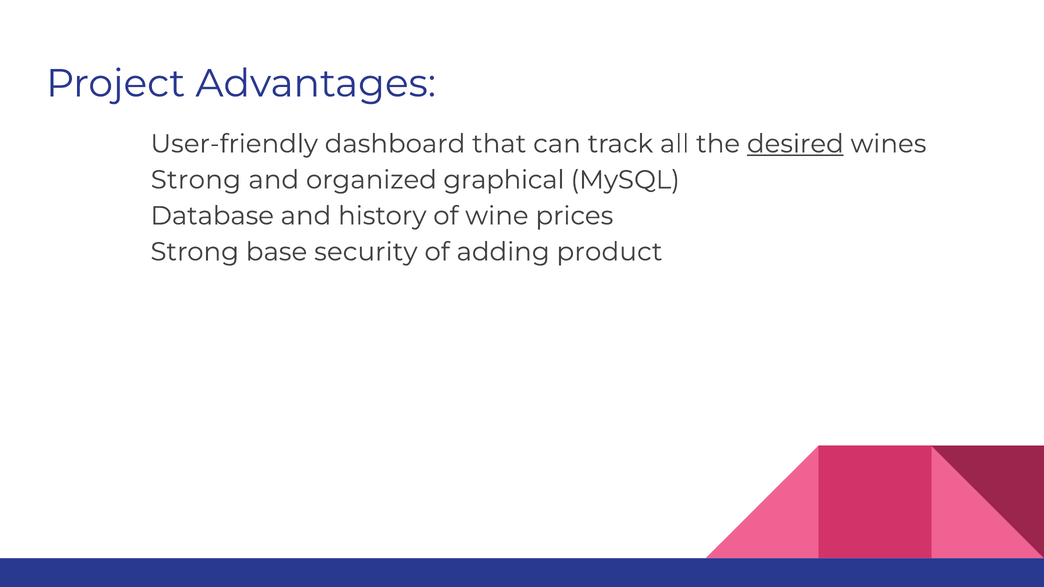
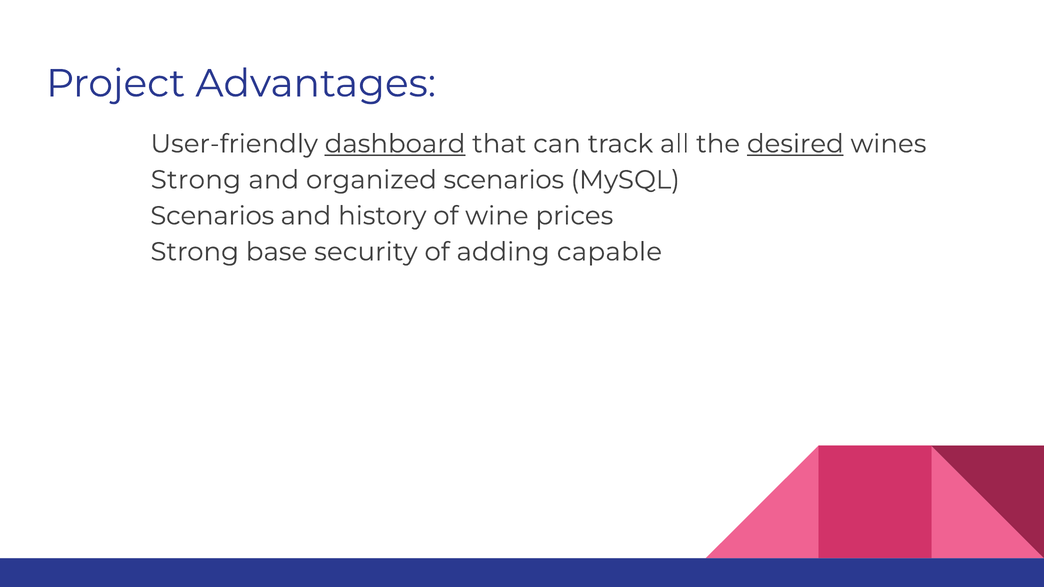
dashboard underline: none -> present (395, 144)
organized graphical: graphical -> scenarios (504, 180)
Database: Database -> Scenarios (212, 216)
product: product -> capable (609, 252)
